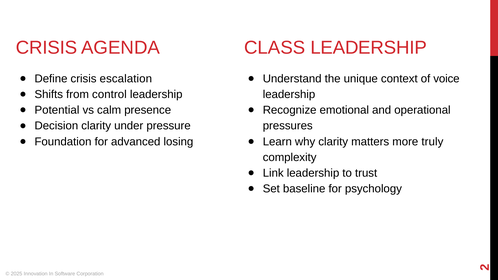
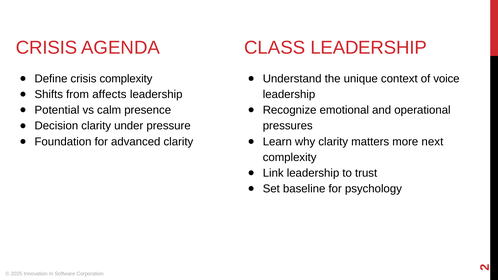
crisis escalation: escalation -> complexity (126, 79)
control: control -> affects (109, 94)
advanced losing: losing -> clarity (178, 142)
truly: truly -> next (432, 142)
